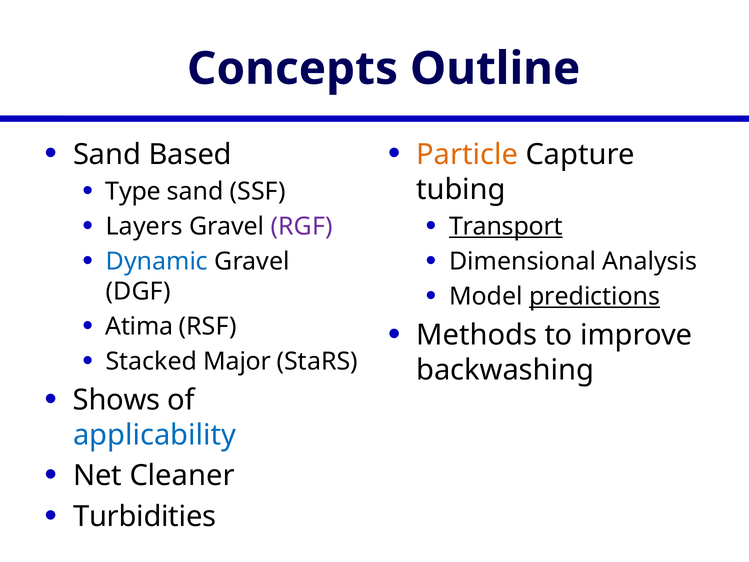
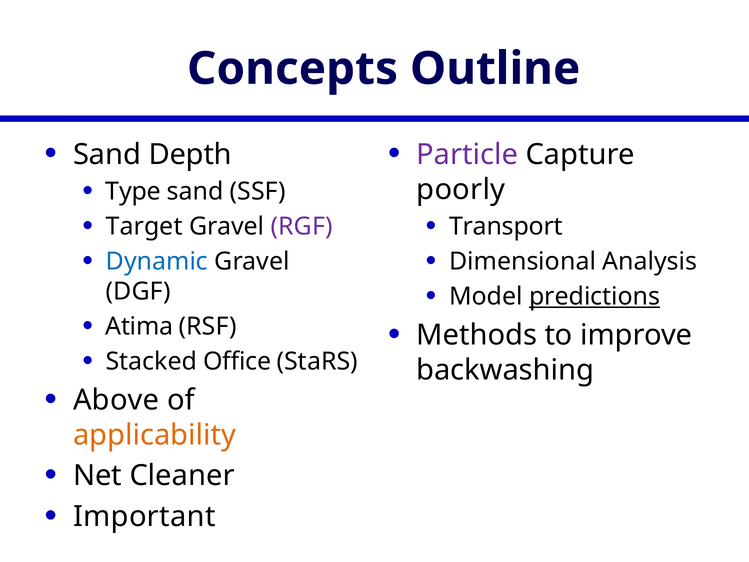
Based: Based -> Depth (190, 154)
Particle colour: orange -> purple (467, 154)
tubing: tubing -> poorly (461, 189)
Layers: Layers -> Target (144, 226)
Transport underline: present -> none (506, 226)
Major: Major -> Office (237, 361)
Shows: Shows -> Above (116, 400)
applicability colour: blue -> orange (155, 435)
Turbidities: Turbidities -> Important (144, 516)
